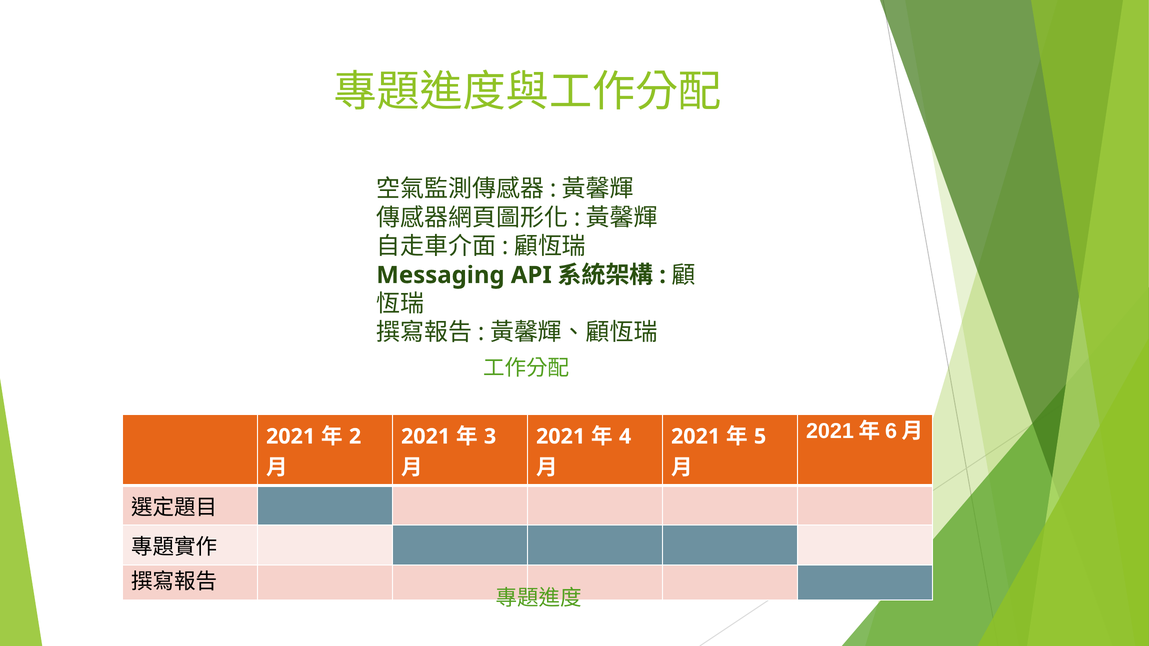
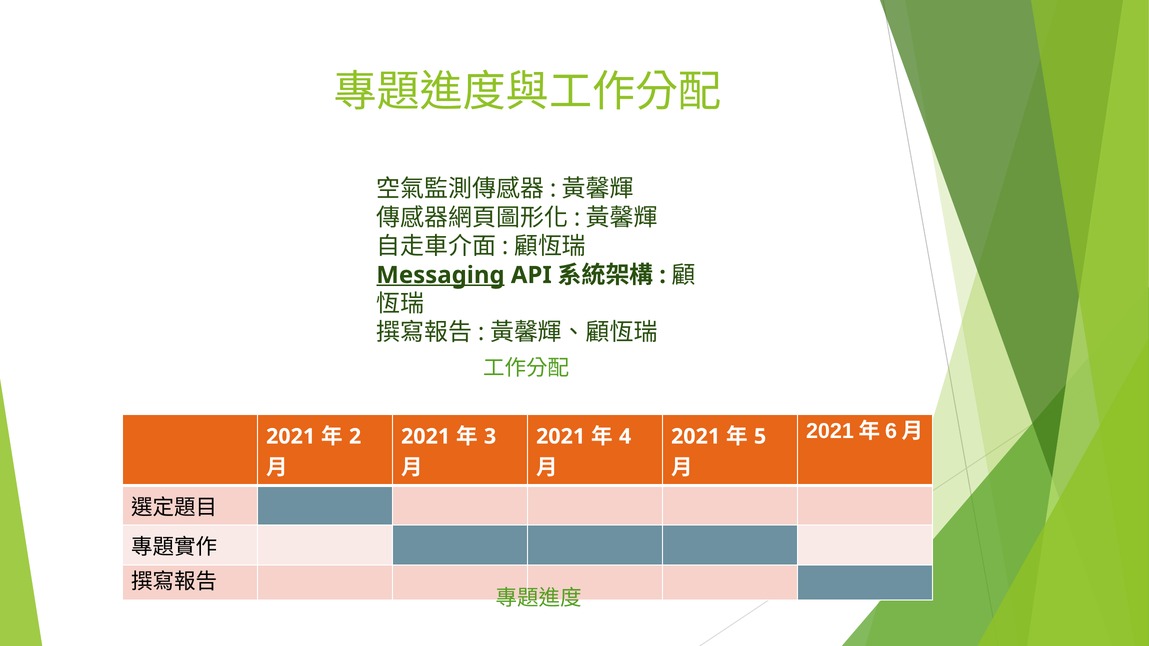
Messaging underline: none -> present (440, 275)
